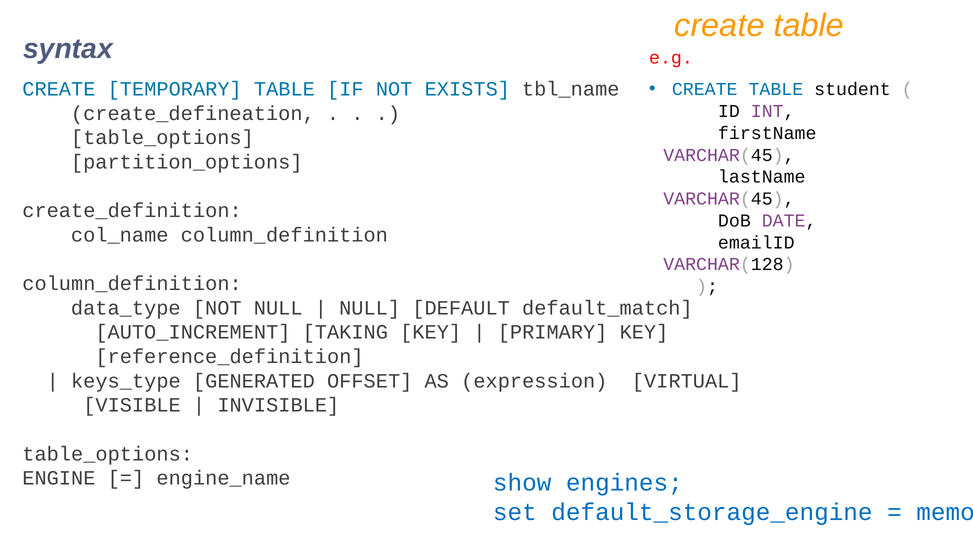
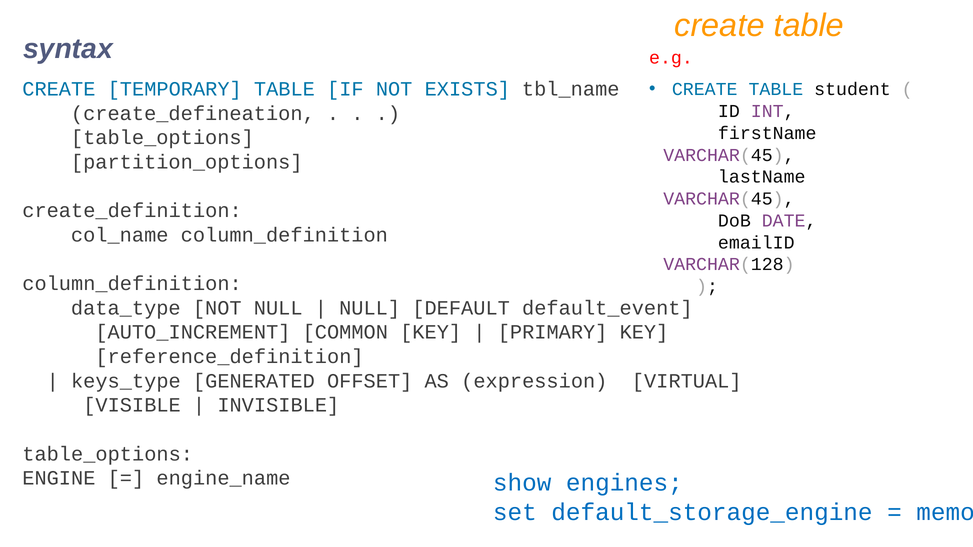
default_match: default_match -> default_event (607, 308)
TAKING: TAKING -> COMMON (345, 332)
